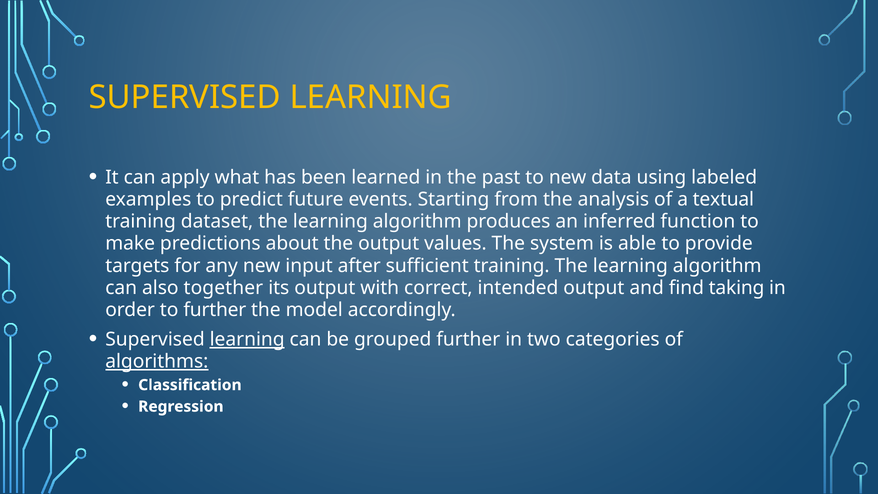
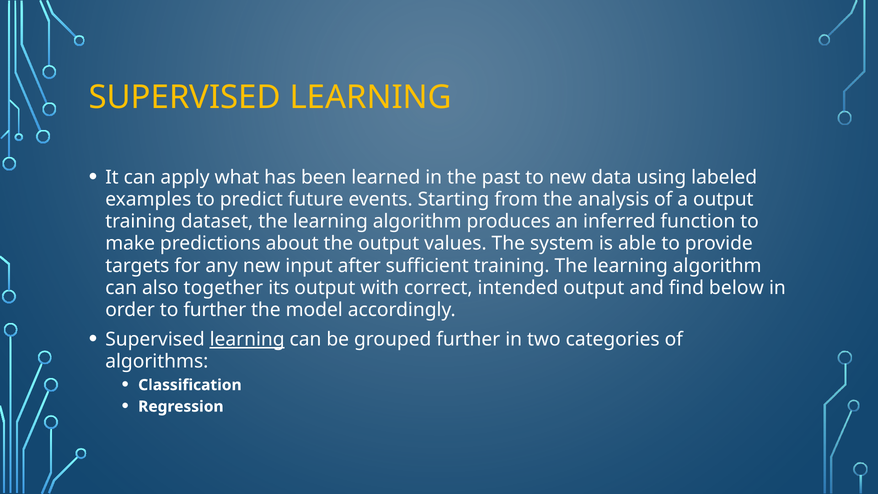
a textual: textual -> output (723, 199)
taking: taking -> below (736, 288)
algorithms underline: present -> none (157, 361)
